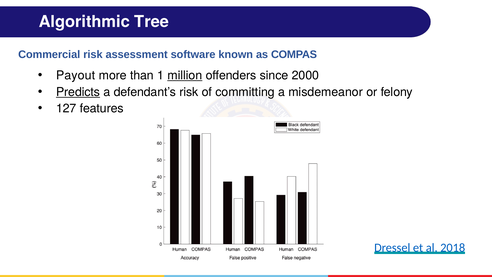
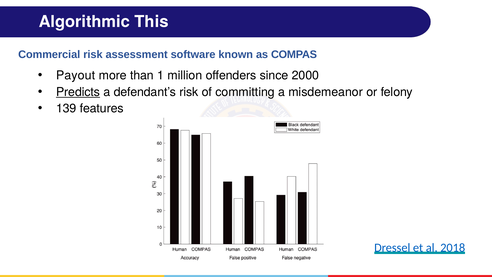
Tree: Tree -> This (152, 22)
million underline: present -> none (185, 75)
127: 127 -> 139 (66, 108)
